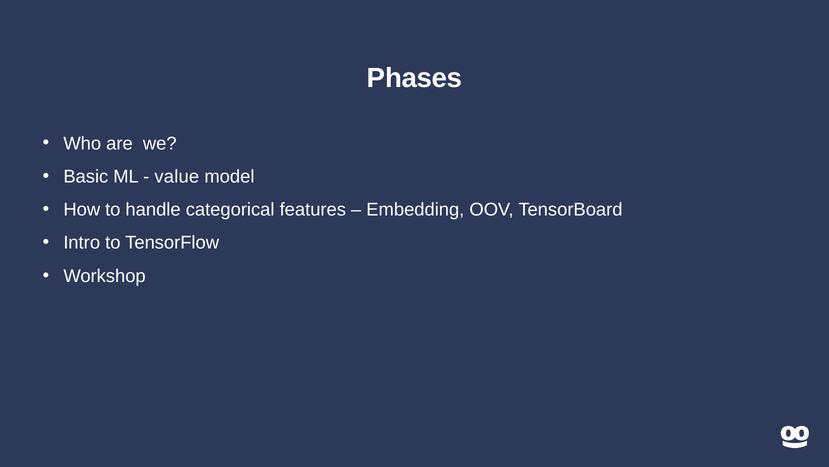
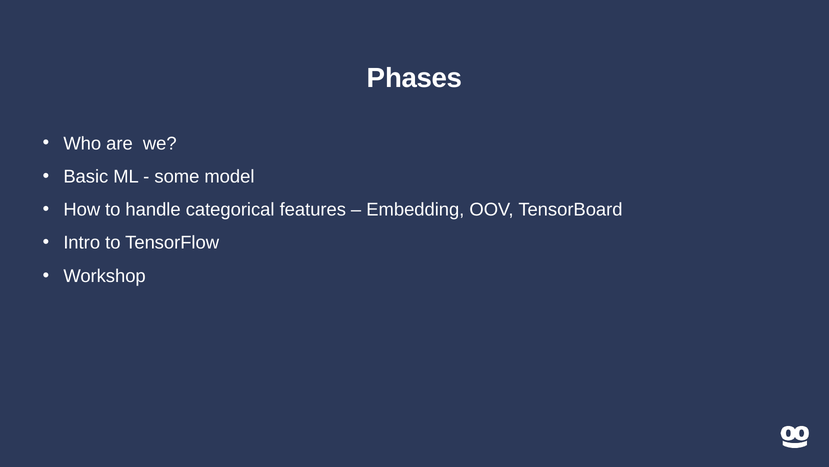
value: value -> some (177, 177)
